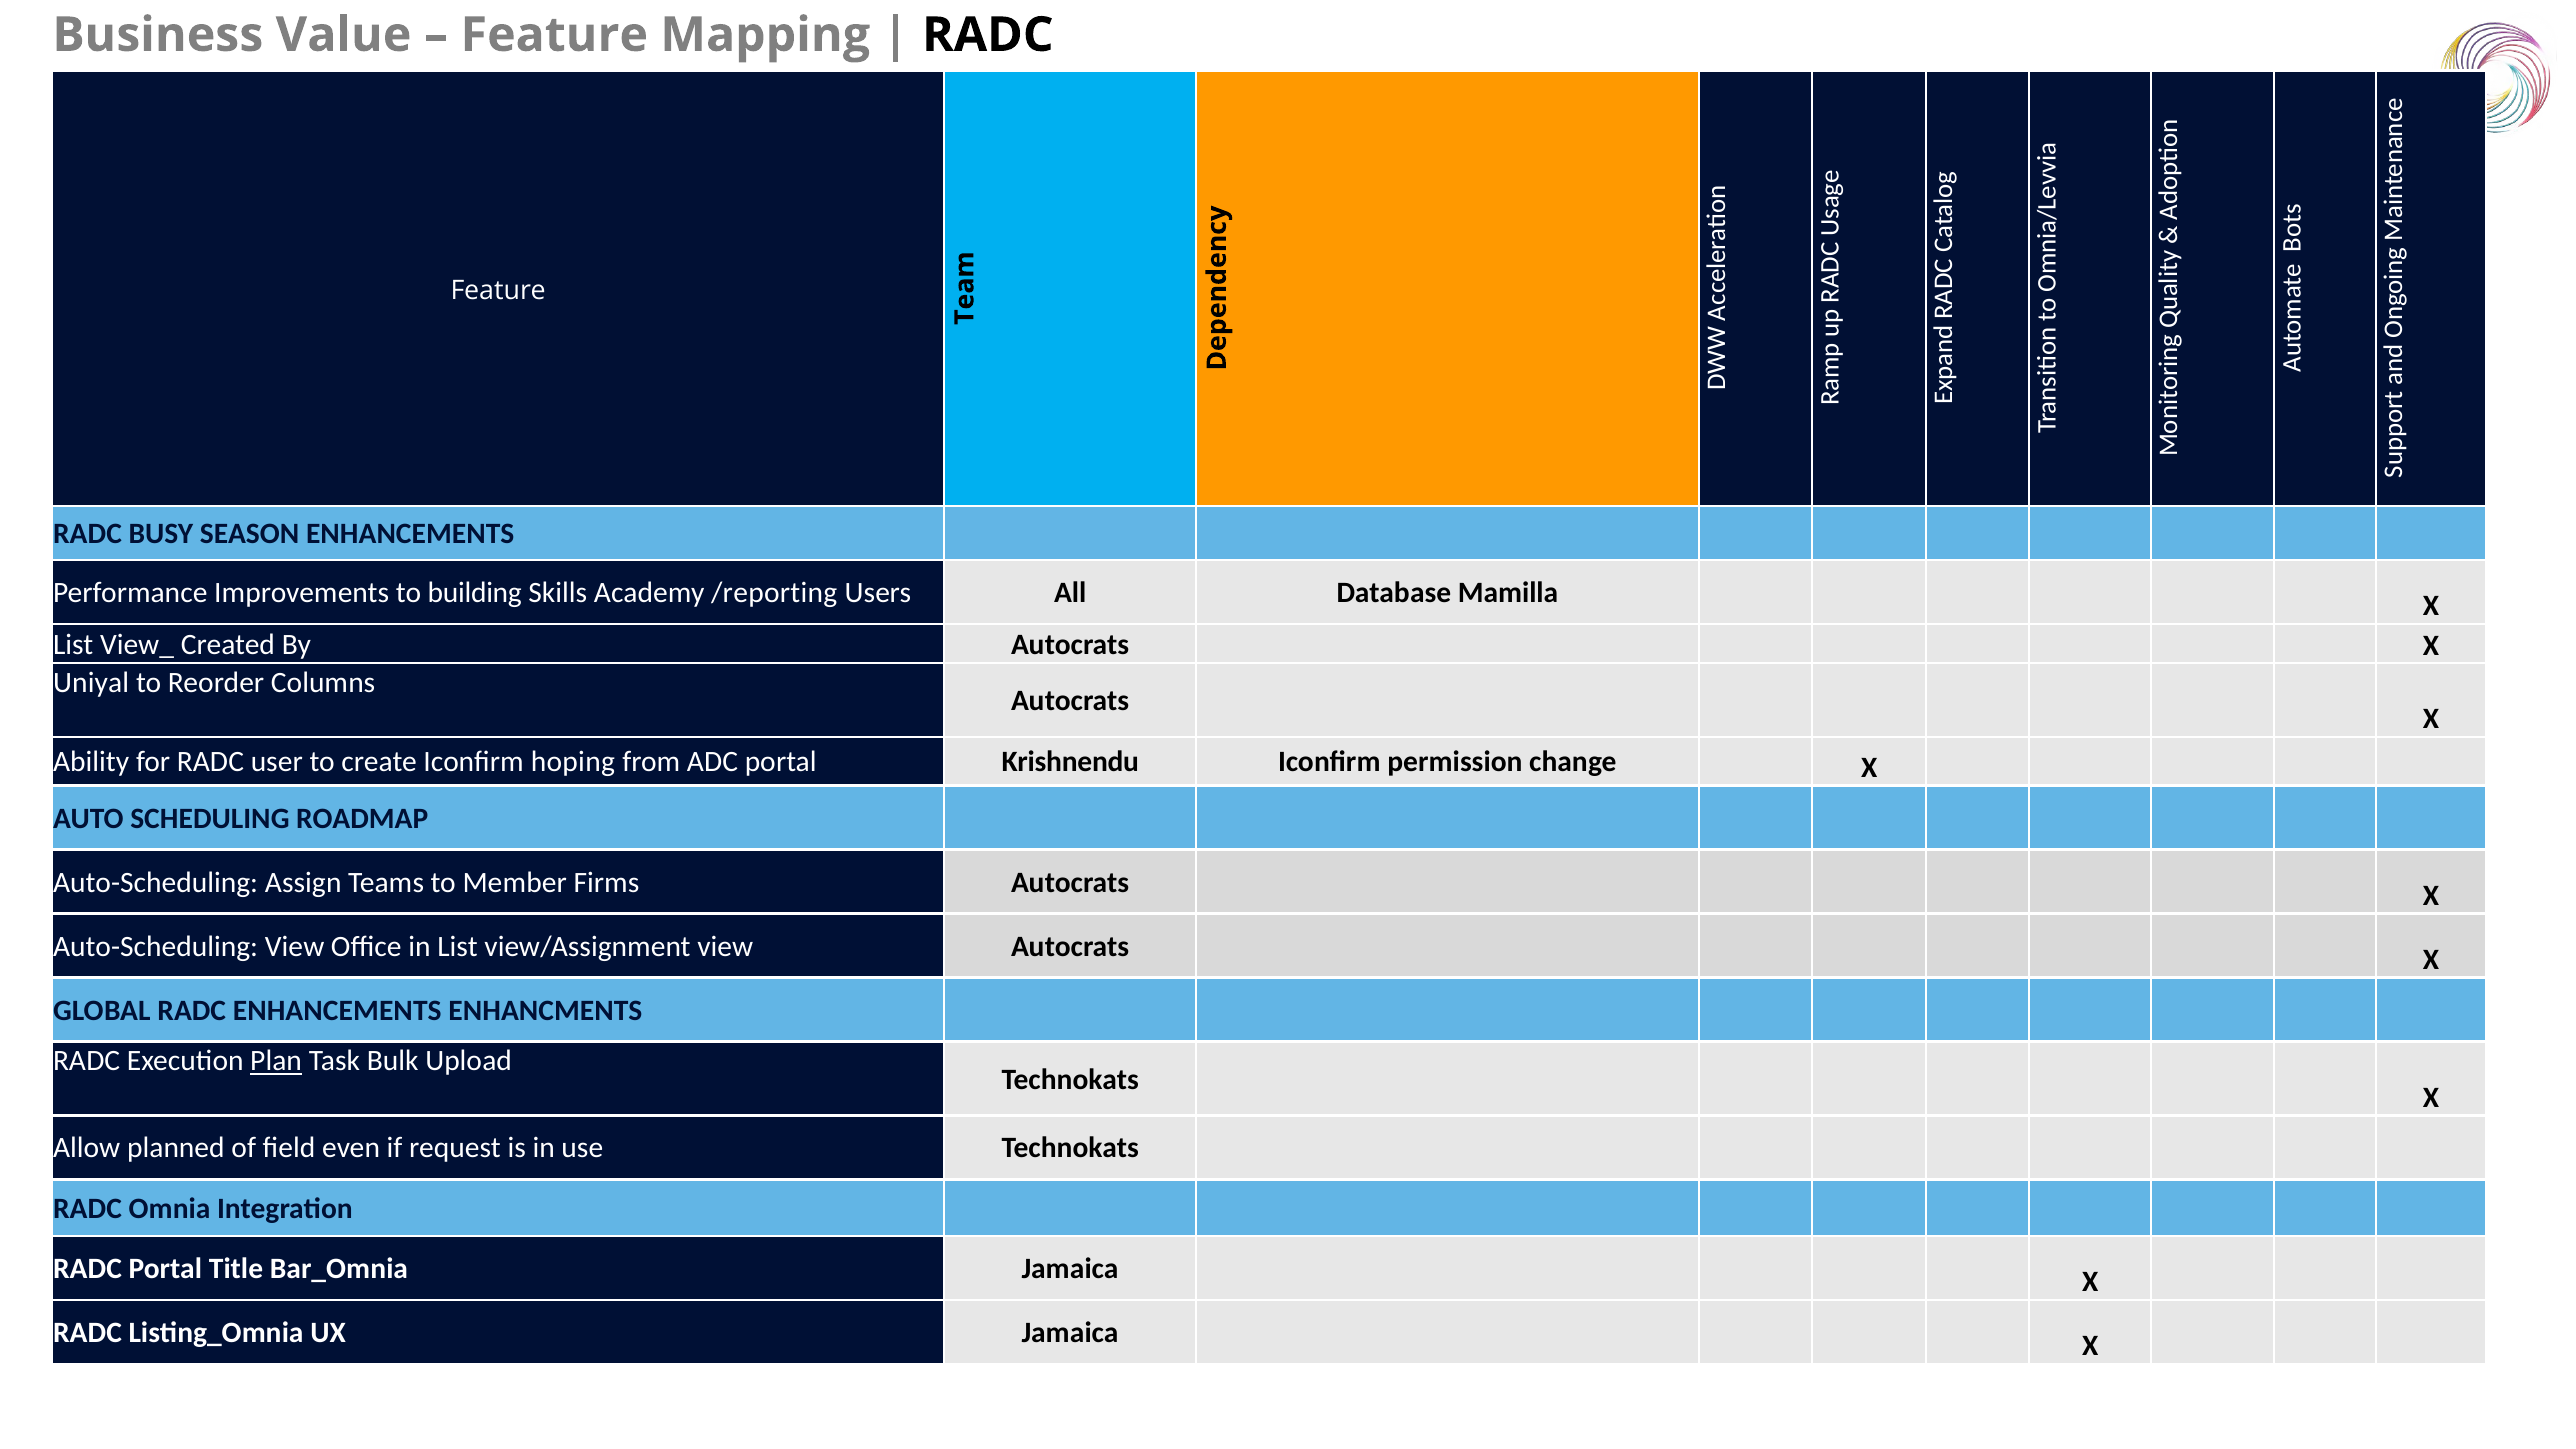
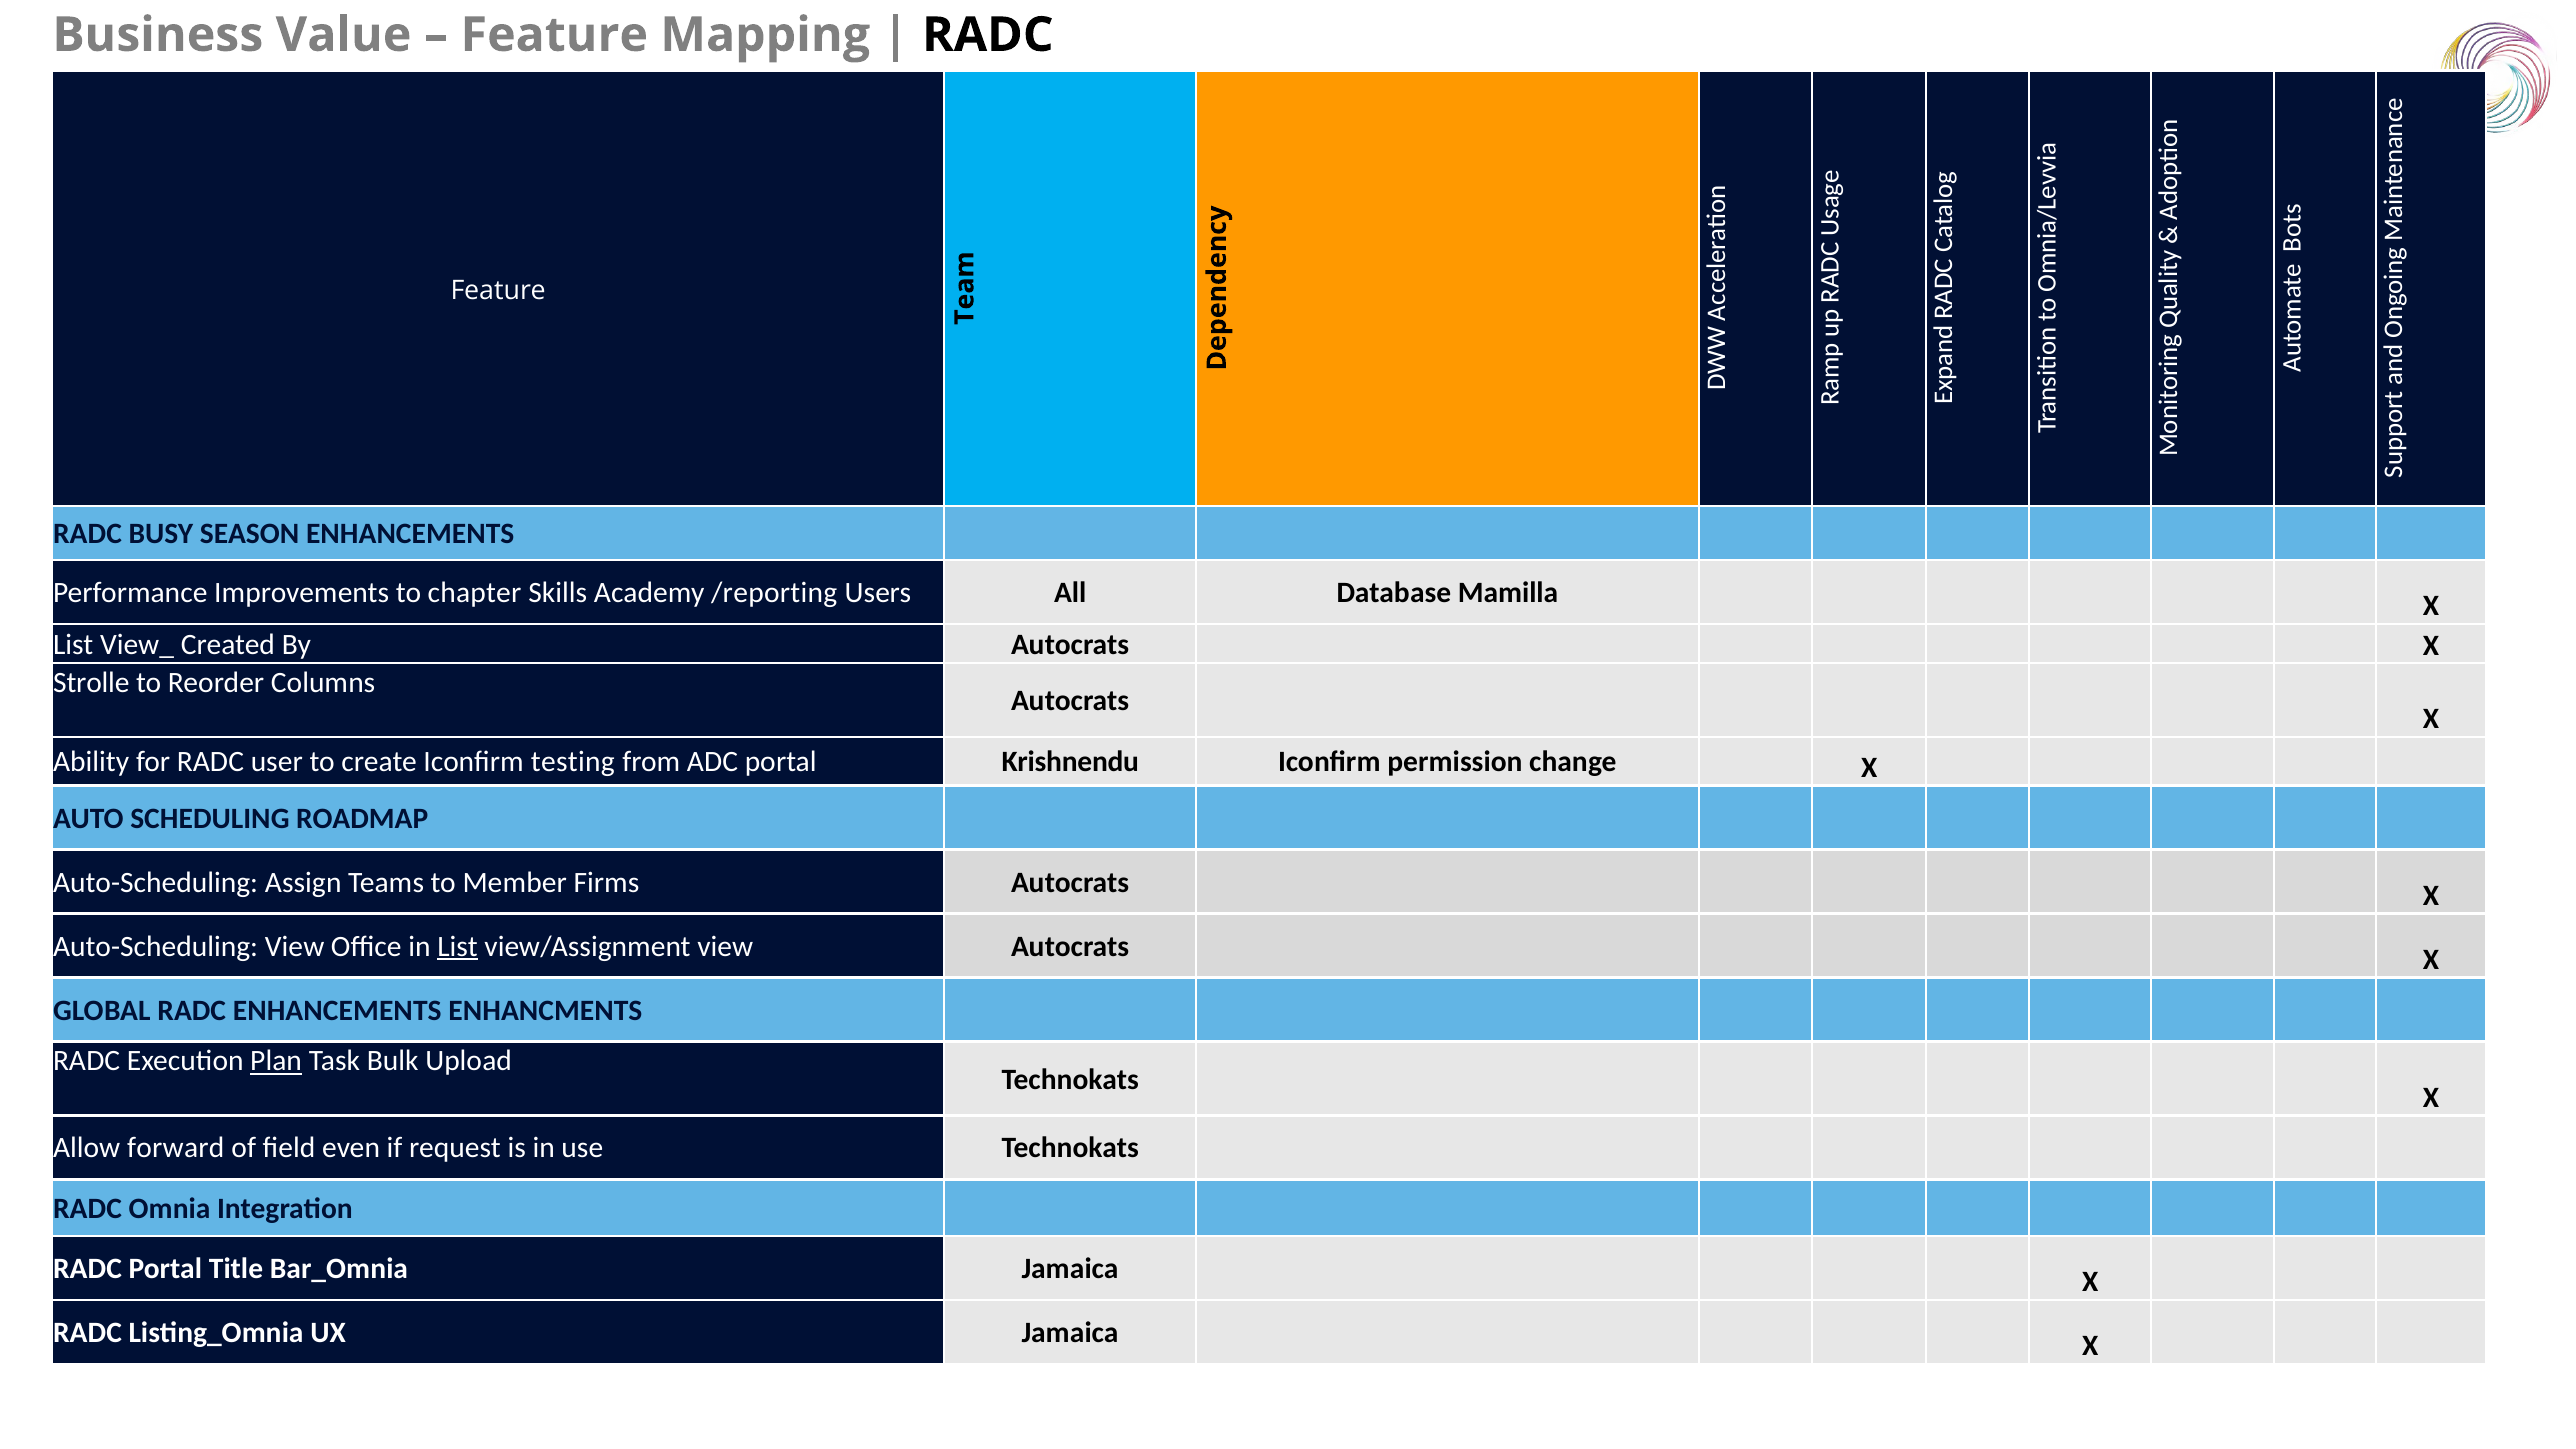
building: building -> chapter (475, 593)
Uniyal: Uniyal -> Strolle (91, 683)
hoping: hoping -> testing (573, 762)
List underline: none -> present (458, 946)
planned: planned -> forward (176, 1148)
